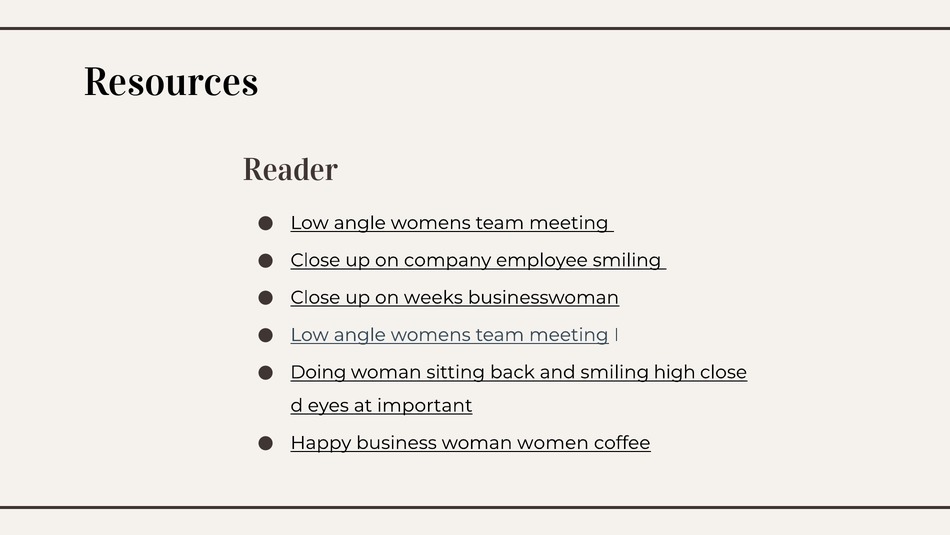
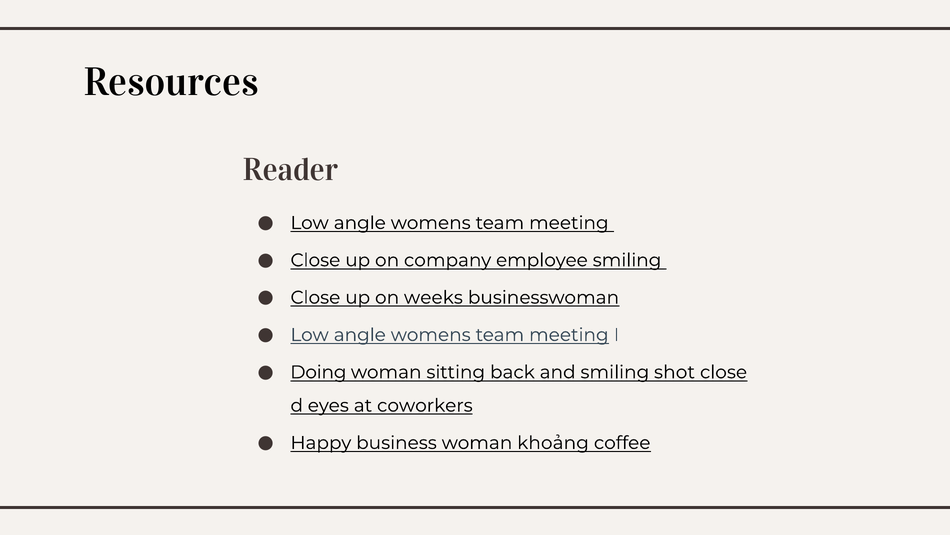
high: high -> shot (674, 372)
important: important -> coworkers (425, 405)
women: women -> khoảng (553, 442)
